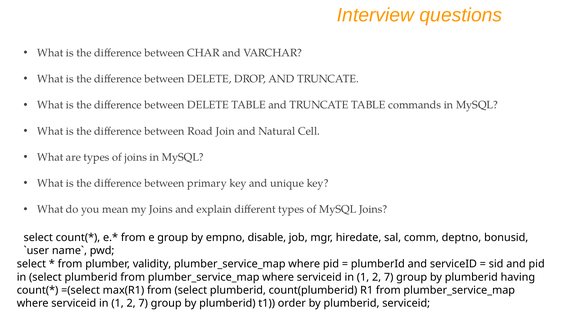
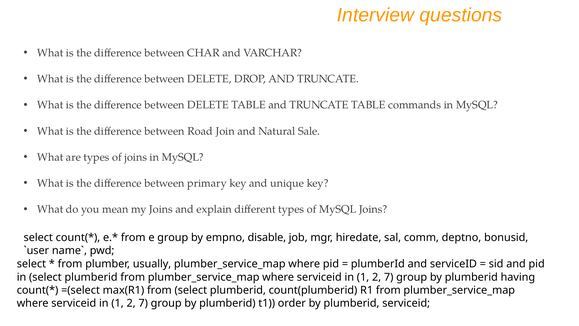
Cell: Cell -> Sale (309, 131)
validity: validity -> usually (152, 264)
